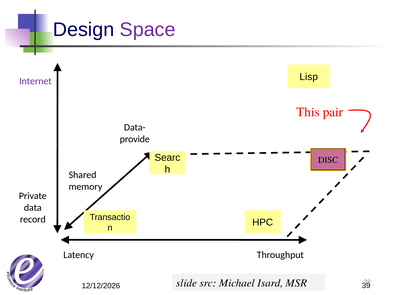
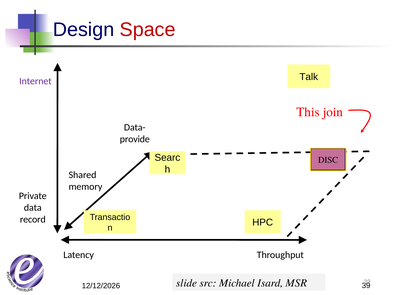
Space colour: purple -> red (148, 30)
Lisp: Lisp -> Talk (309, 77)
pair: pair -> join (333, 112)
